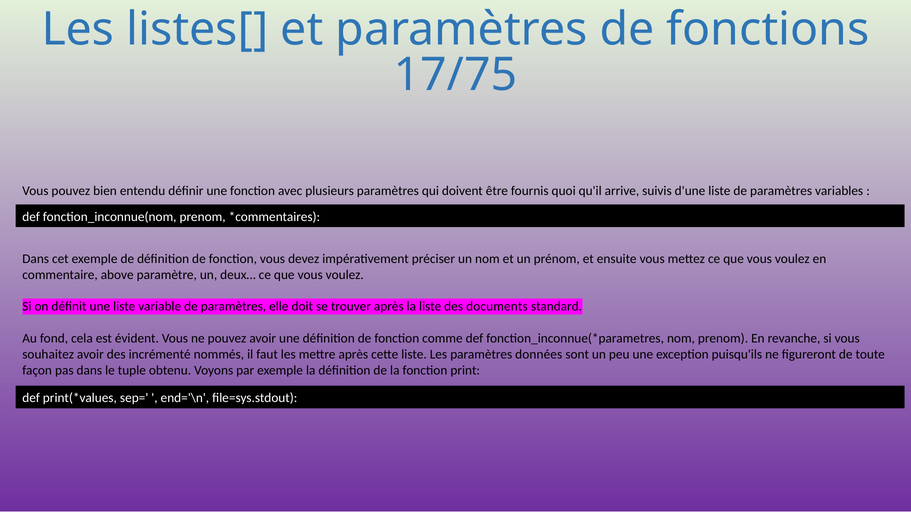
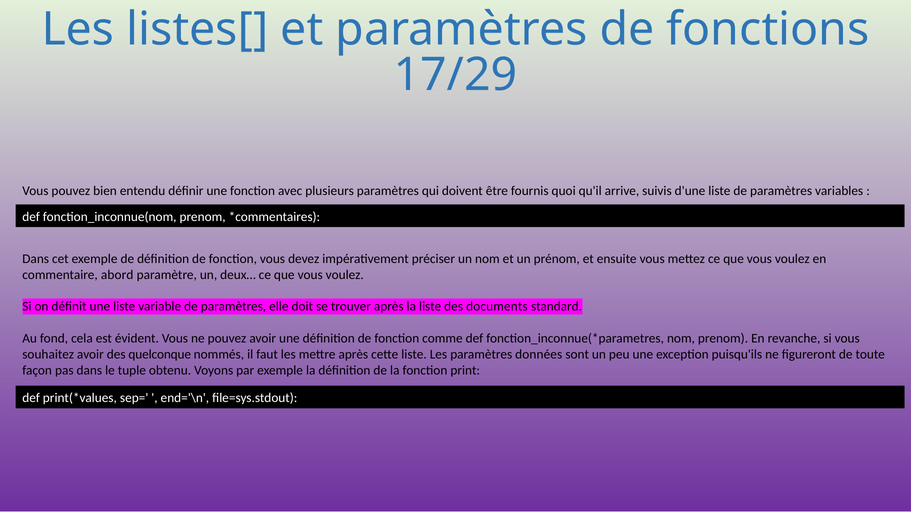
17/75: 17/75 -> 17/29 (456, 75)
above: above -> abord (117, 275)
incrémenté: incrémenté -> quelconque (160, 355)
